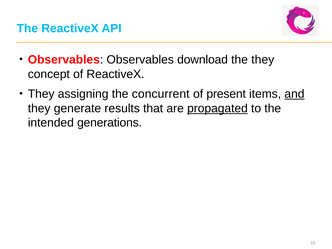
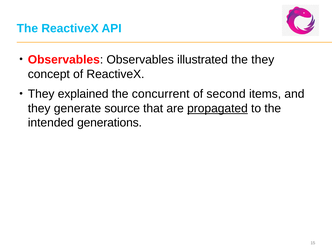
download: download -> illustrated (203, 60)
assigning: assigning -> explained (83, 94)
present: present -> second (226, 94)
and underline: present -> none (294, 94)
results: results -> source (122, 108)
